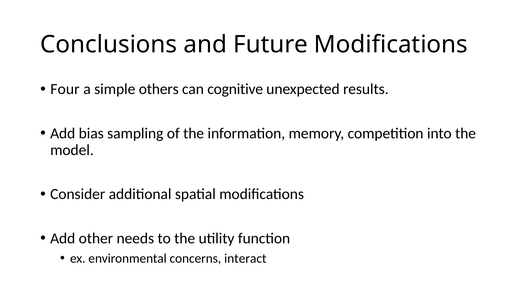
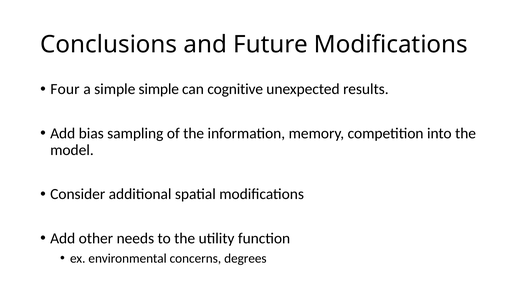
simple others: others -> simple (159, 89)
interact: interact -> degrees (245, 259)
